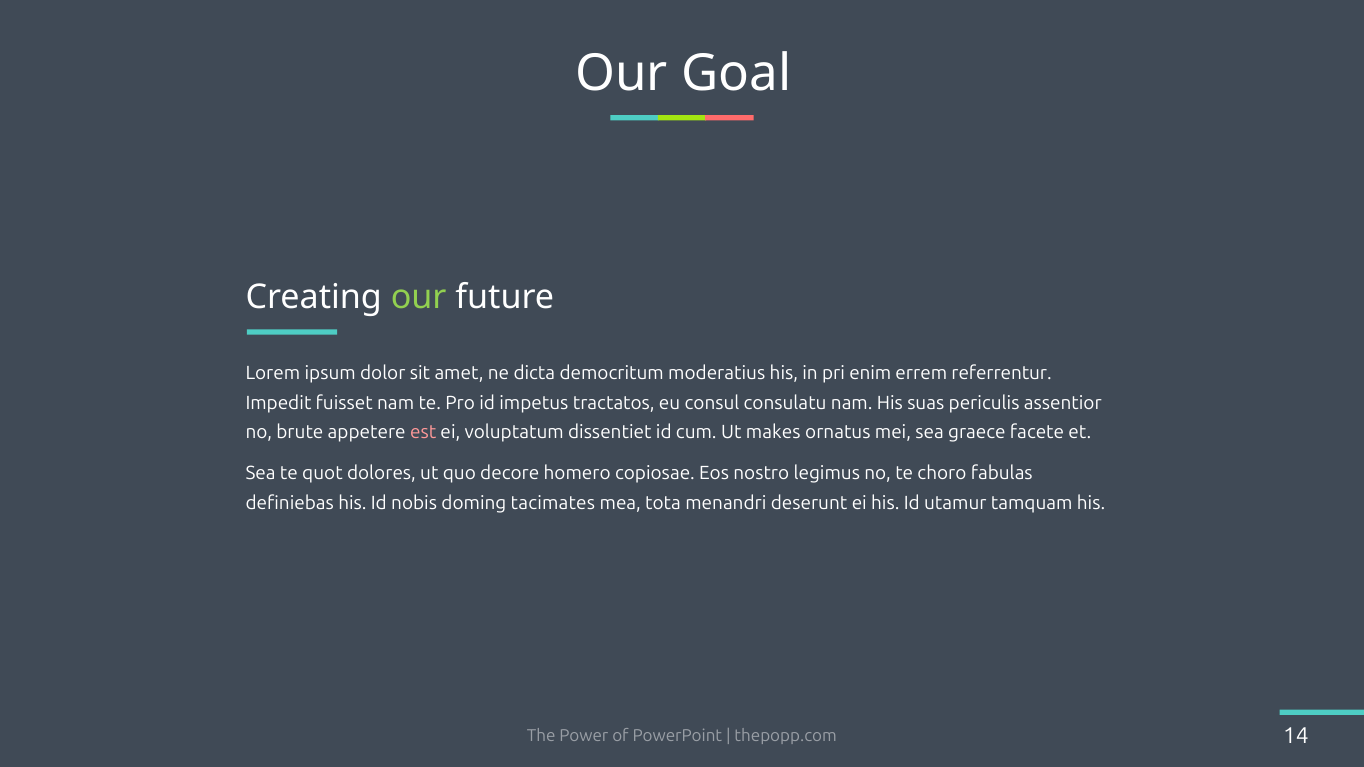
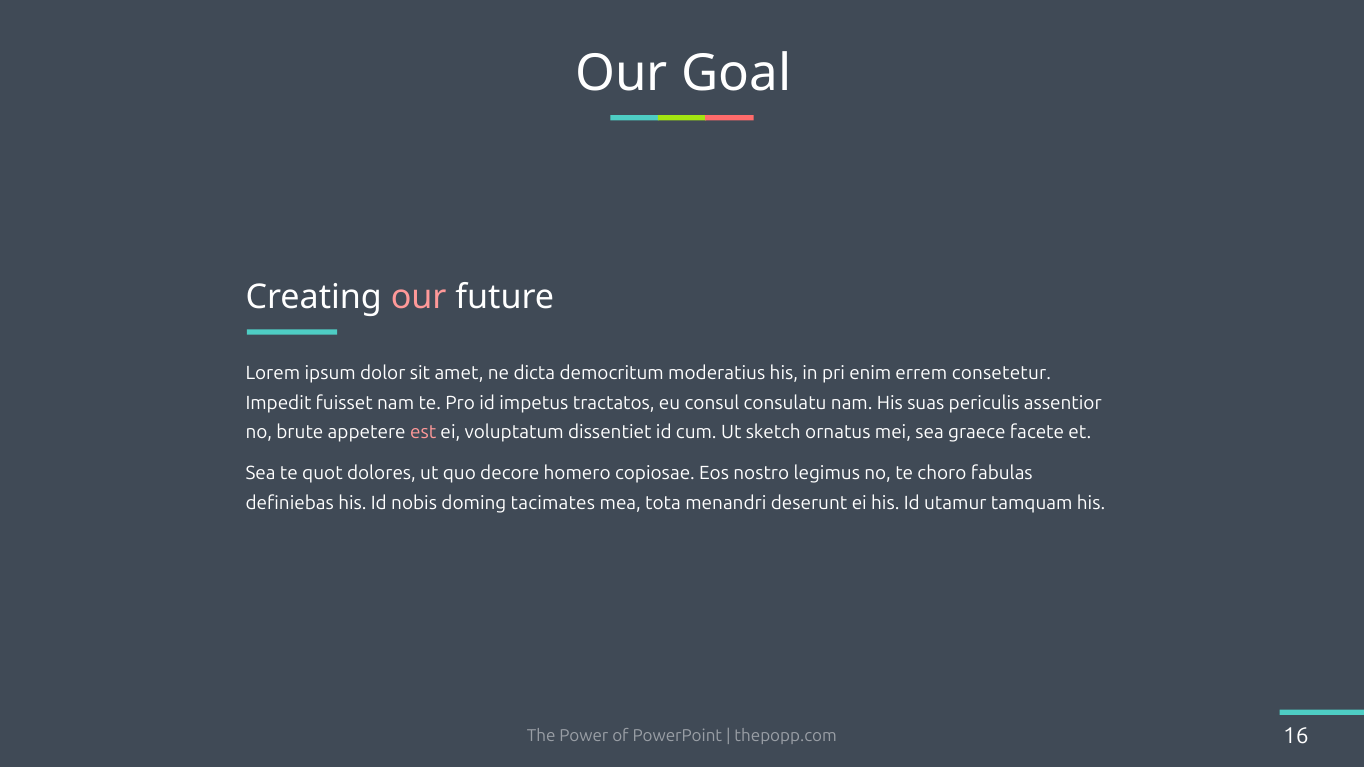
our colour: light green -> pink (419, 297)
referrentur: referrentur -> consetetur (1001, 373)
makes: makes -> sketch (773, 433)
14: 14 -> 16 (1296, 736)
